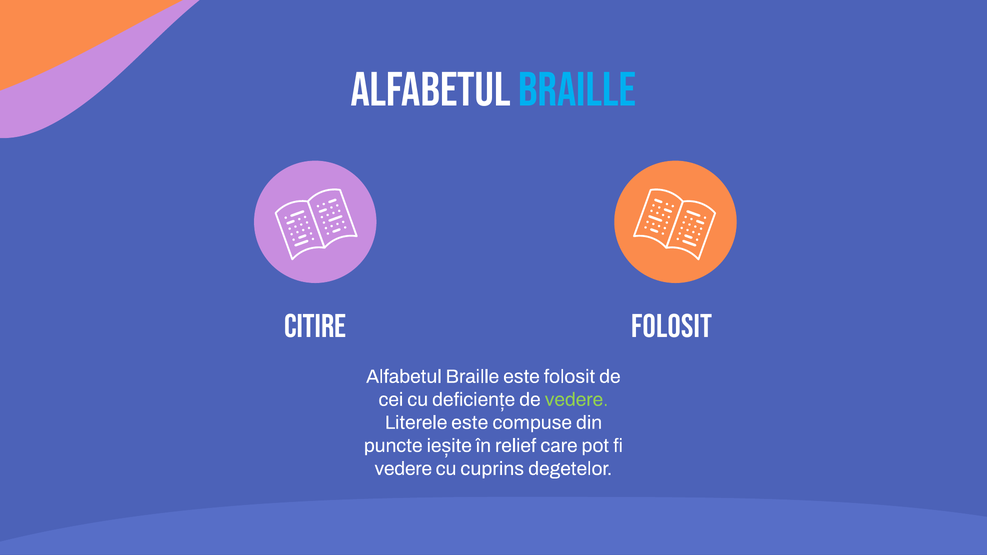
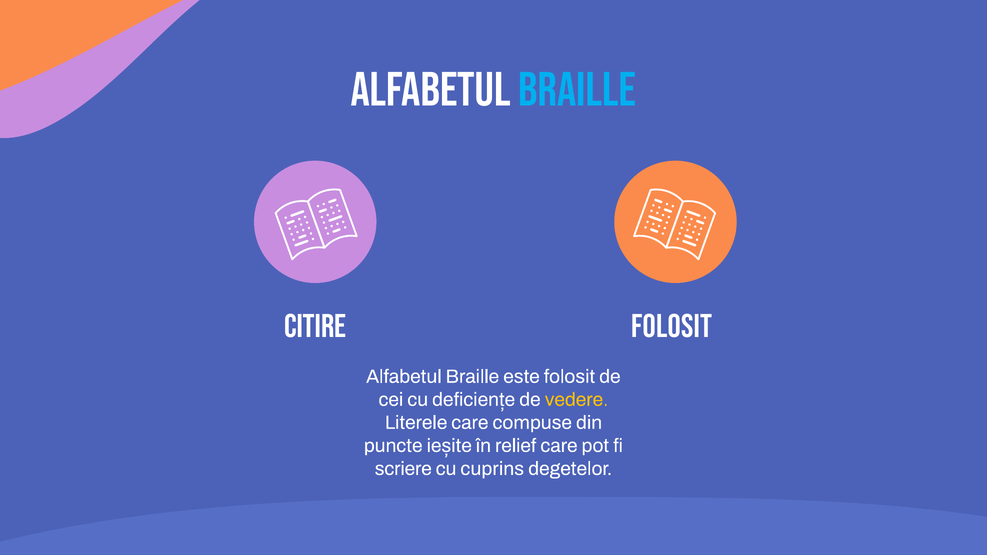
vedere colour: light green -> yellow (577, 400)
Literele este: este -> care (470, 423)
vedere: vedere -> scriere (403, 469)
